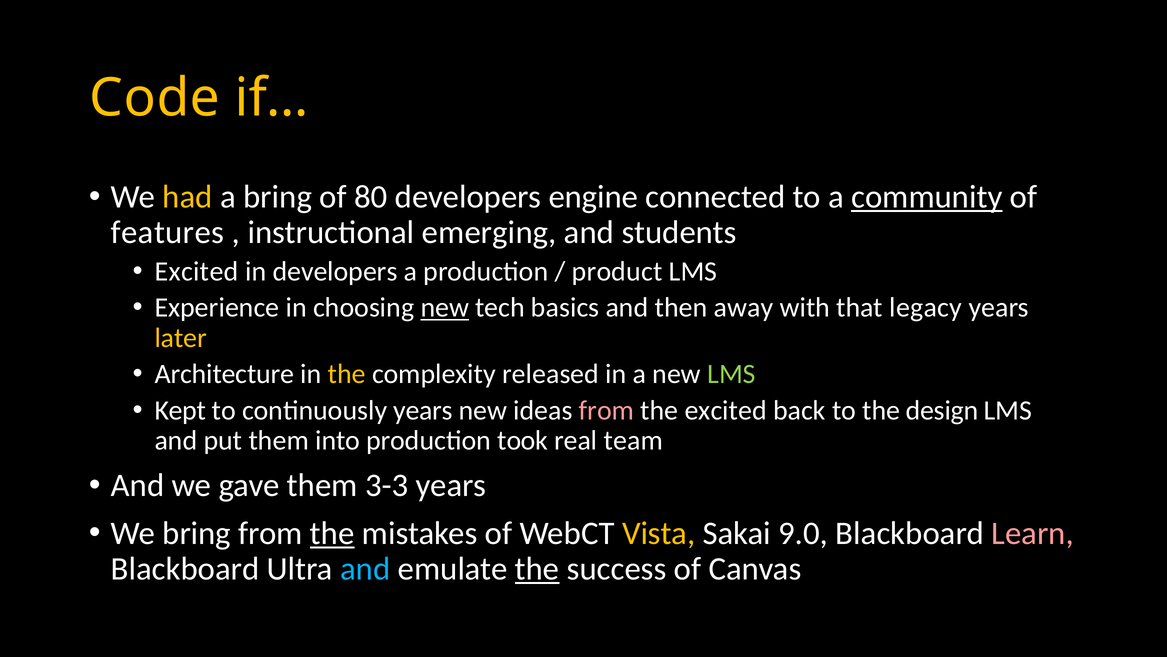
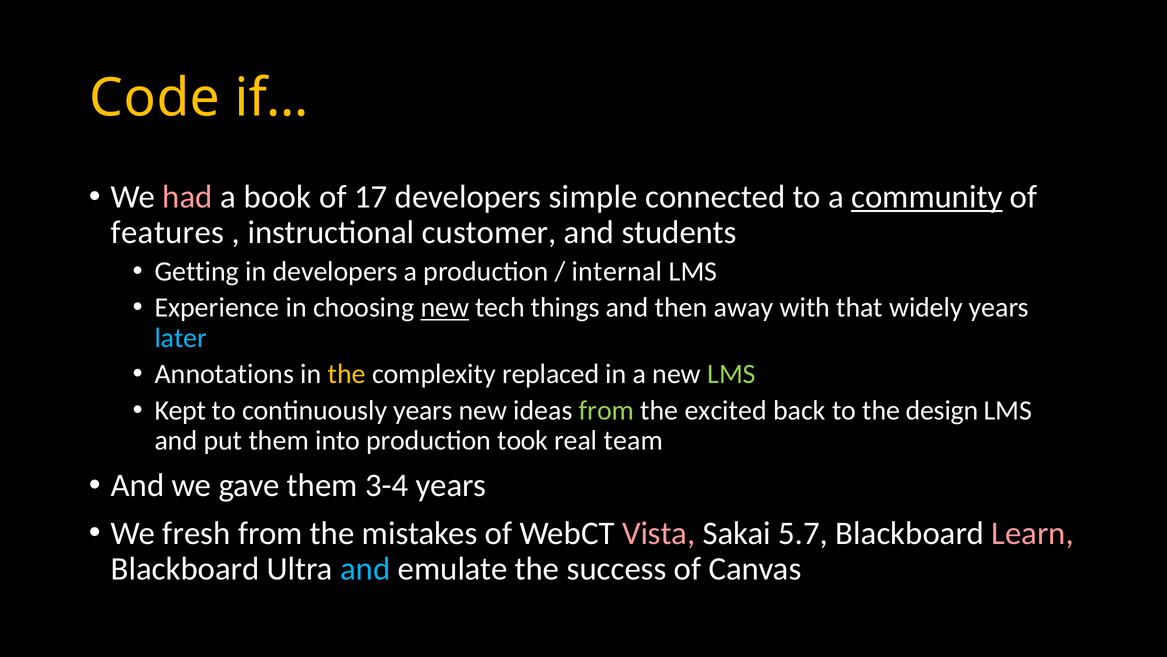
had colour: yellow -> pink (188, 197)
a bring: bring -> book (278, 197)
80: 80 -> 17 (371, 197)
engine: engine -> simple (593, 197)
emerging: emerging -> customer (489, 232)
Excited: Excited -> Getting (197, 271)
product: product -> internal (617, 271)
basics: basics -> things (565, 307)
legacy: legacy -> widely (926, 307)
later colour: yellow -> light blue (181, 338)
Architecture: Architecture -> Annotations (224, 374)
released: released -> replaced (551, 374)
from colour: pink -> light green (607, 410)
3-3: 3-3 -> 3-4 (387, 485)
We bring: bring -> fresh (197, 533)
the underline: present -> none (332, 533)
Vista colour: yellow -> pink (659, 533)
9.0: 9.0 -> 5.7 (803, 533)
the underline: present -> none (537, 568)
